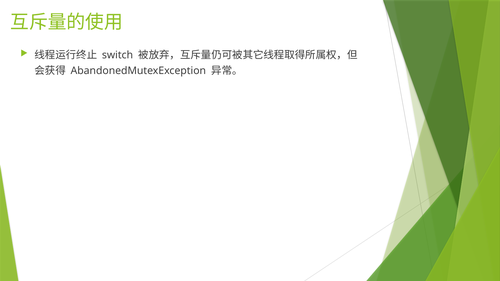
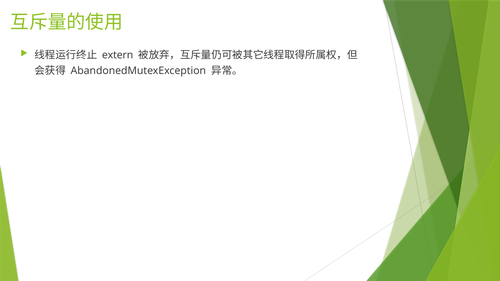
switch: switch -> extern (118, 55)
